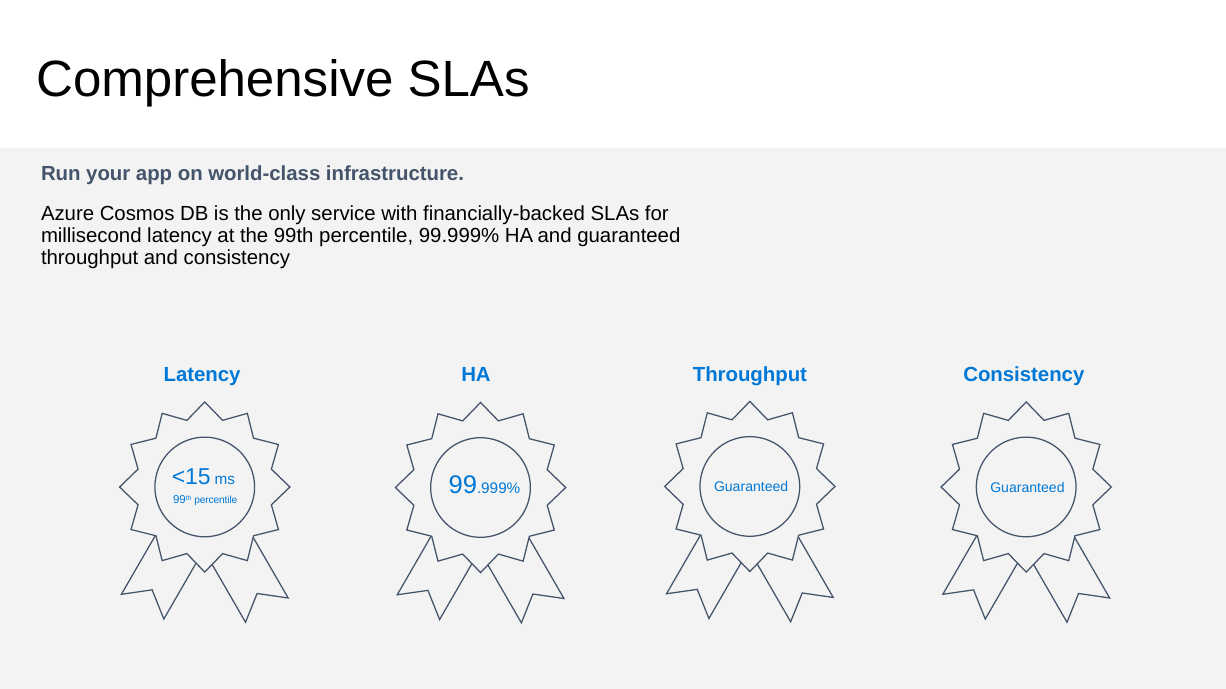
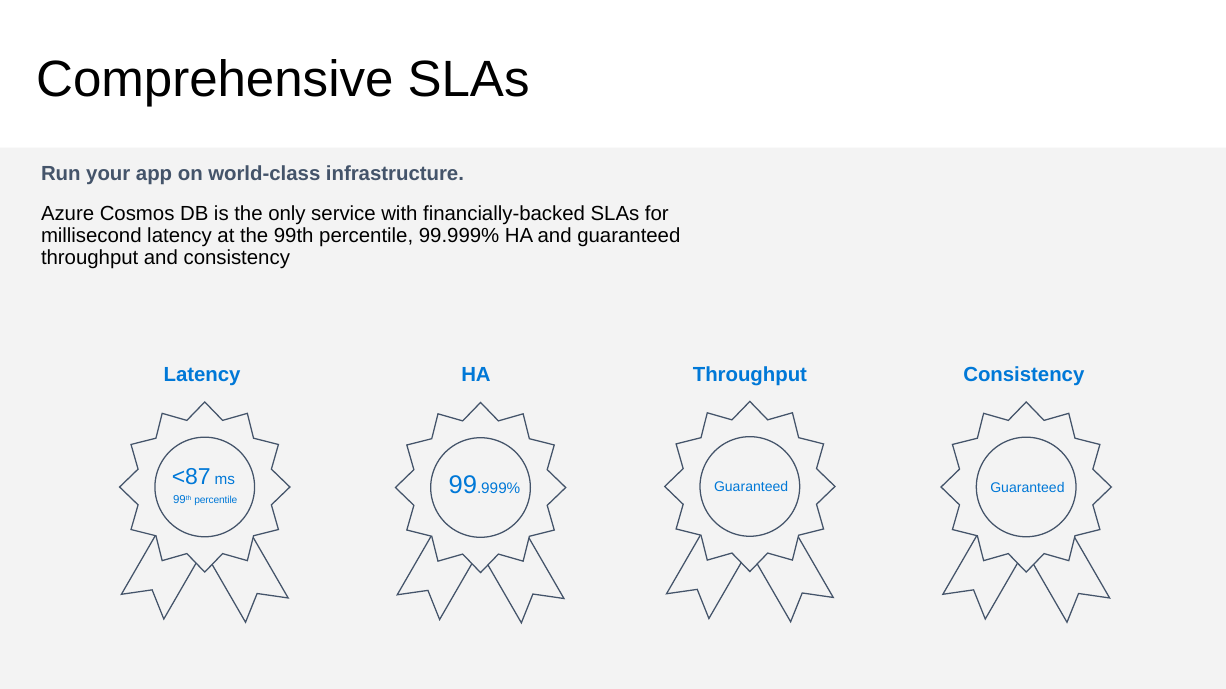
<15: <15 -> <87 (191, 478)
